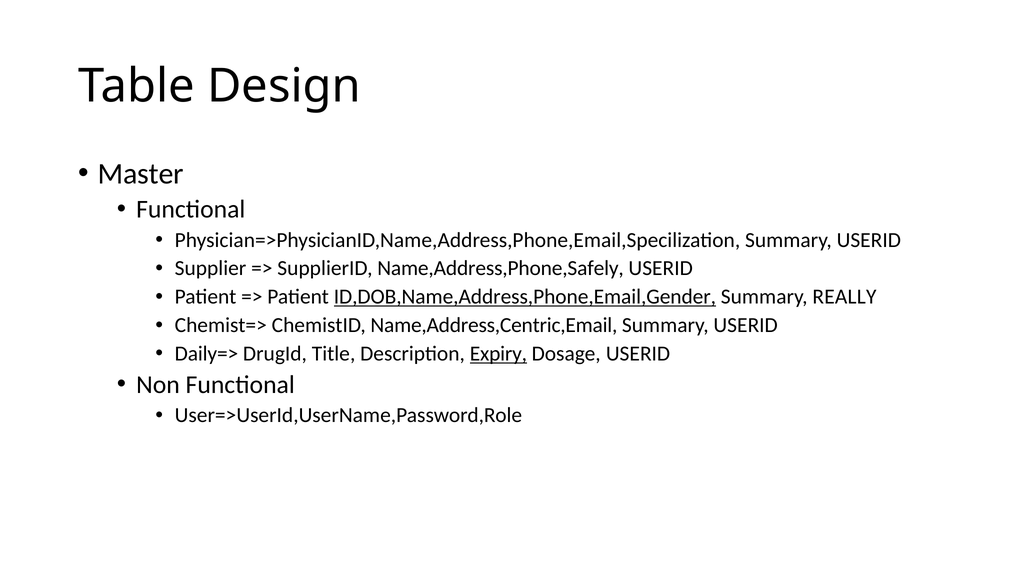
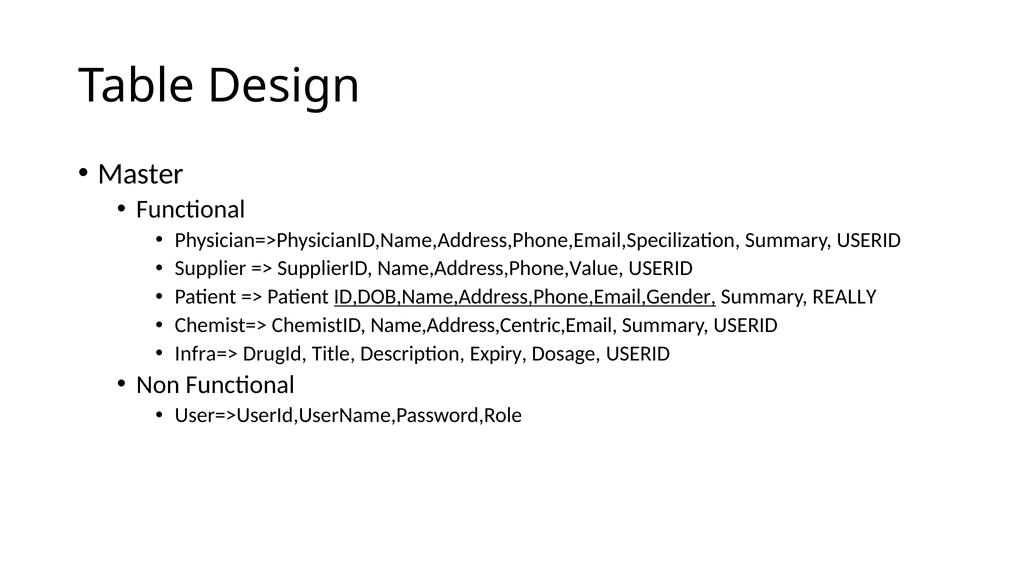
Name,Address,Phone,Safely: Name,Address,Phone,Safely -> Name,Address,Phone,Value (500, 269)
Daily=>: Daily=> -> Infra=> (206, 354)
Expiry underline: present -> none (498, 354)
